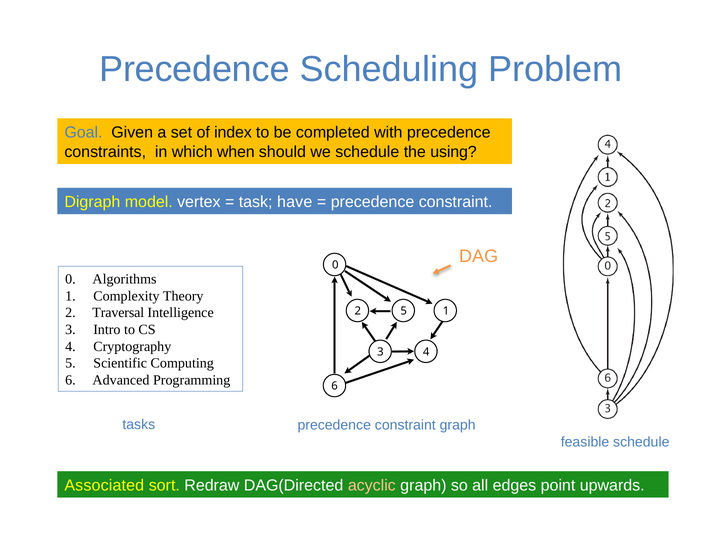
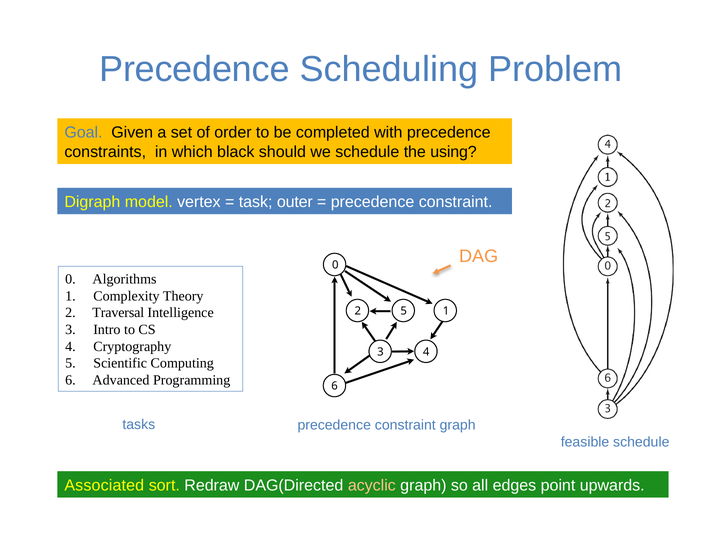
index: index -> order (233, 133)
when: when -> black (236, 152)
have: have -> outer (295, 202)
